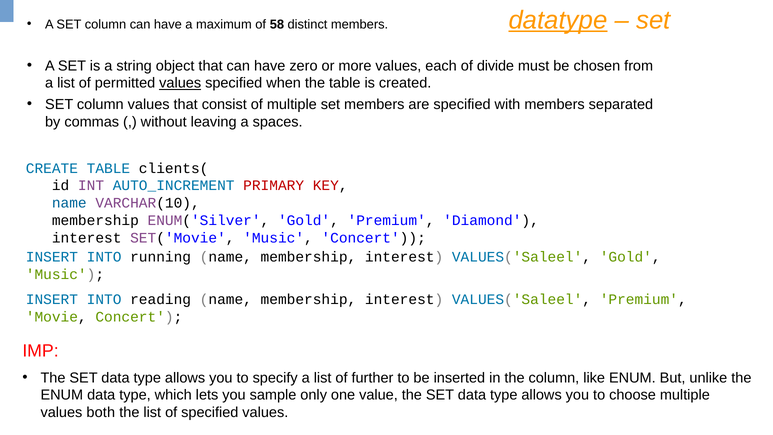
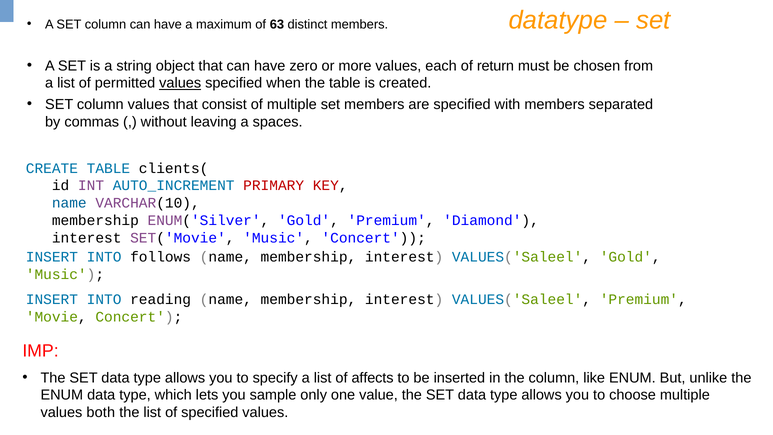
datatype underline: present -> none (558, 20)
58: 58 -> 63 (277, 24)
divide: divide -> return (495, 66)
running: running -> follows (161, 257)
further: further -> affects (373, 378)
